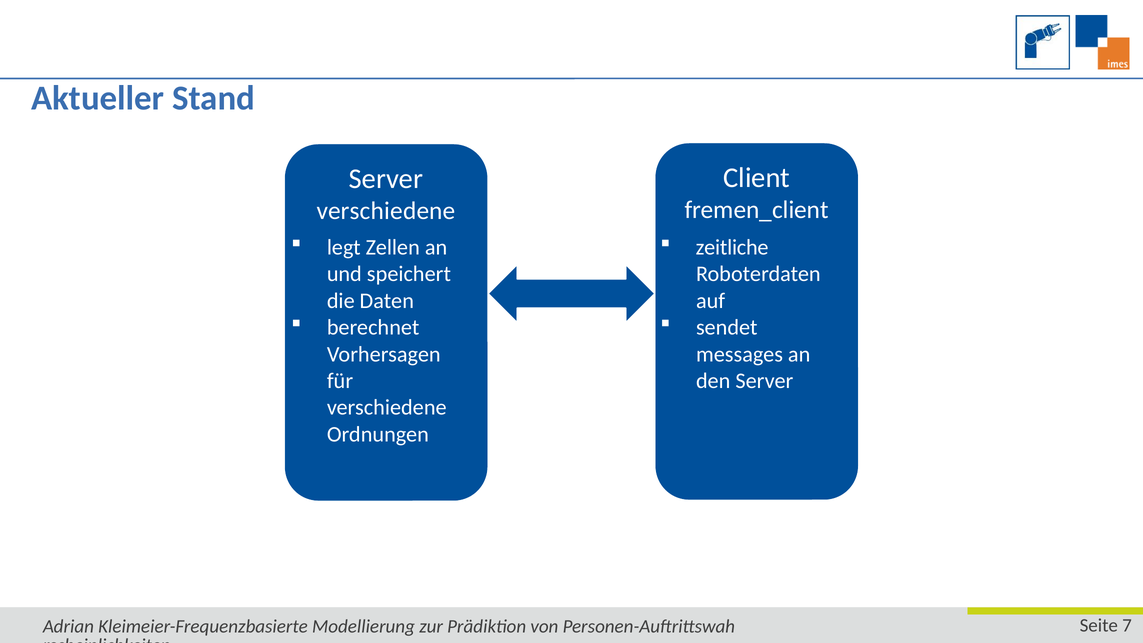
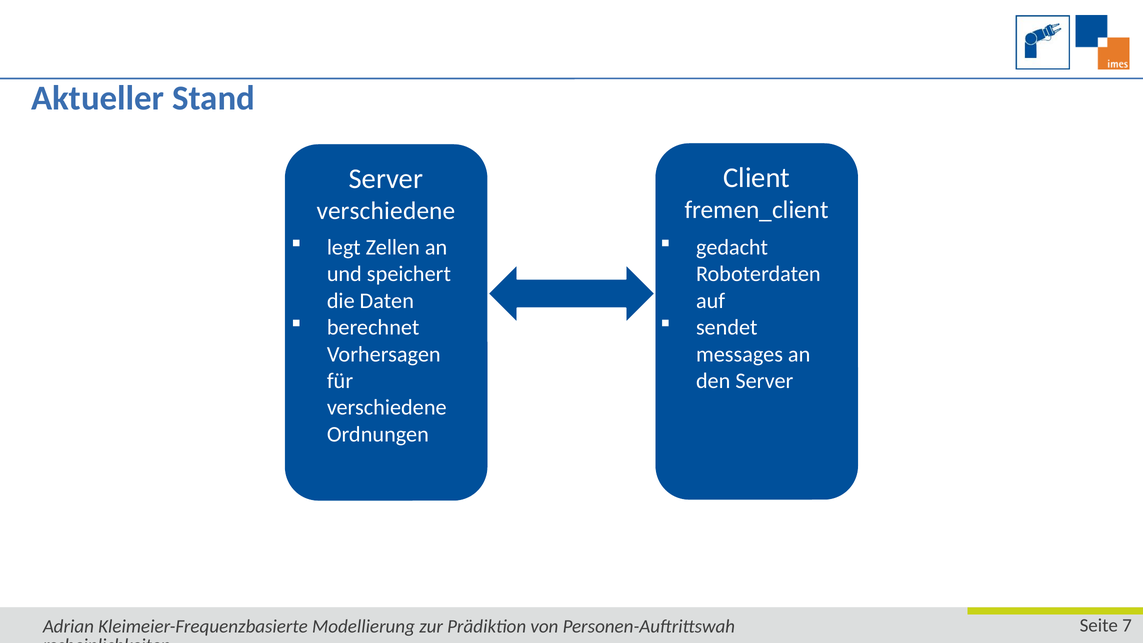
zeitliche: zeitliche -> gedacht (732, 247)
